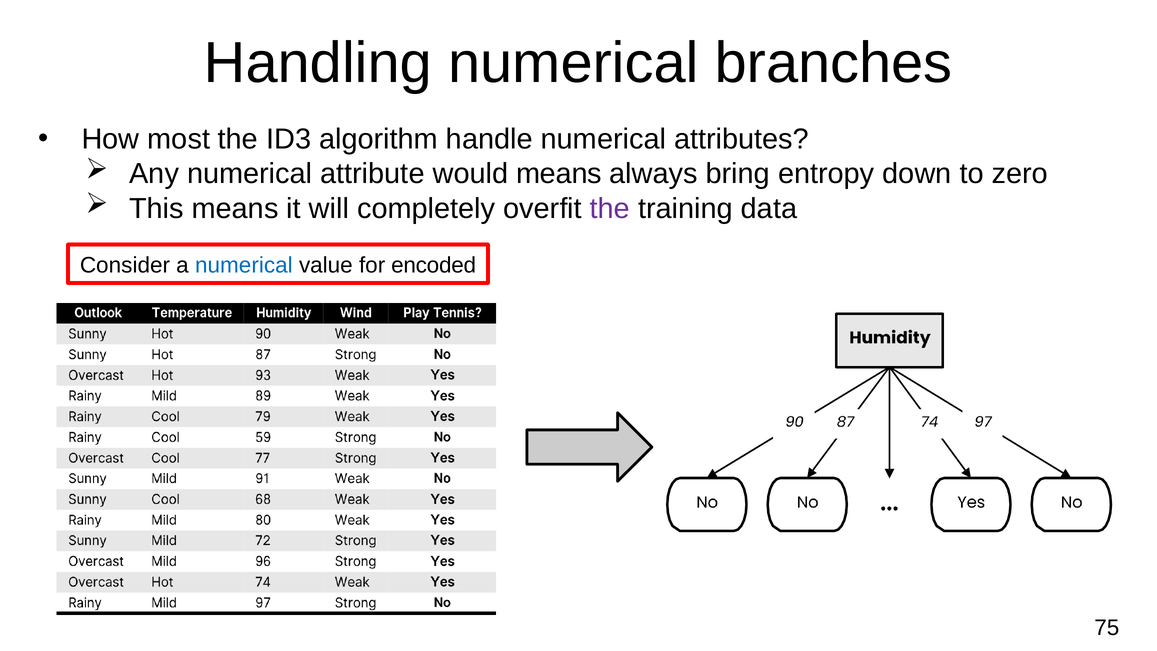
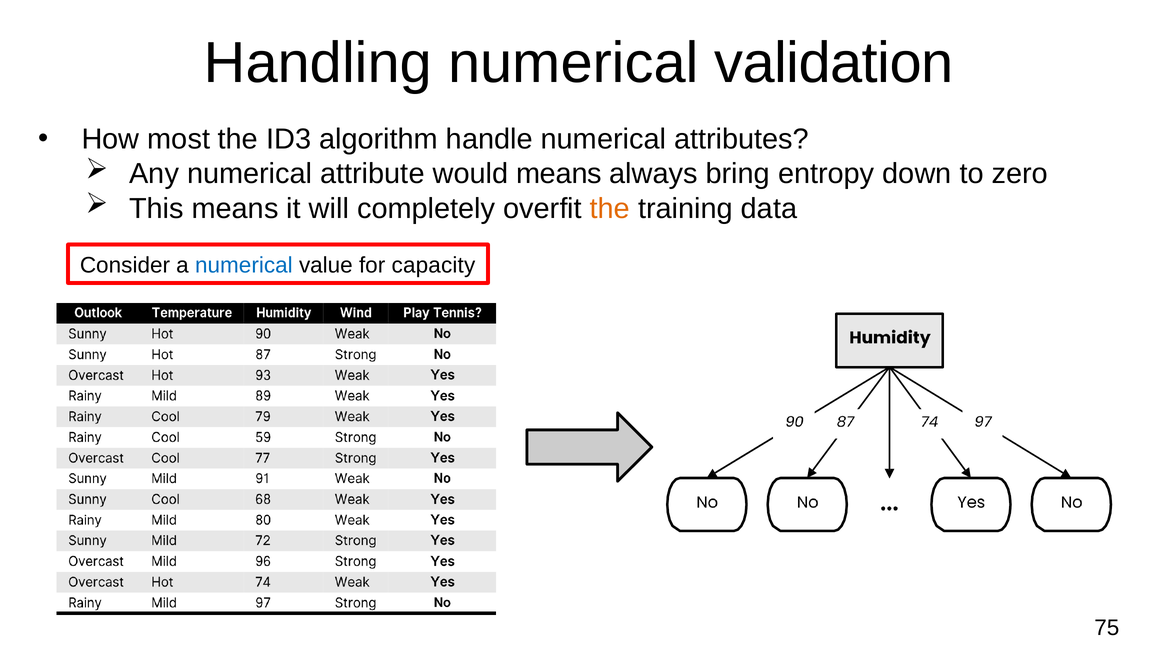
branches: branches -> validation (834, 63)
the colour: purple -> orange (610, 209)
encoded: encoded -> capacity (433, 265)
